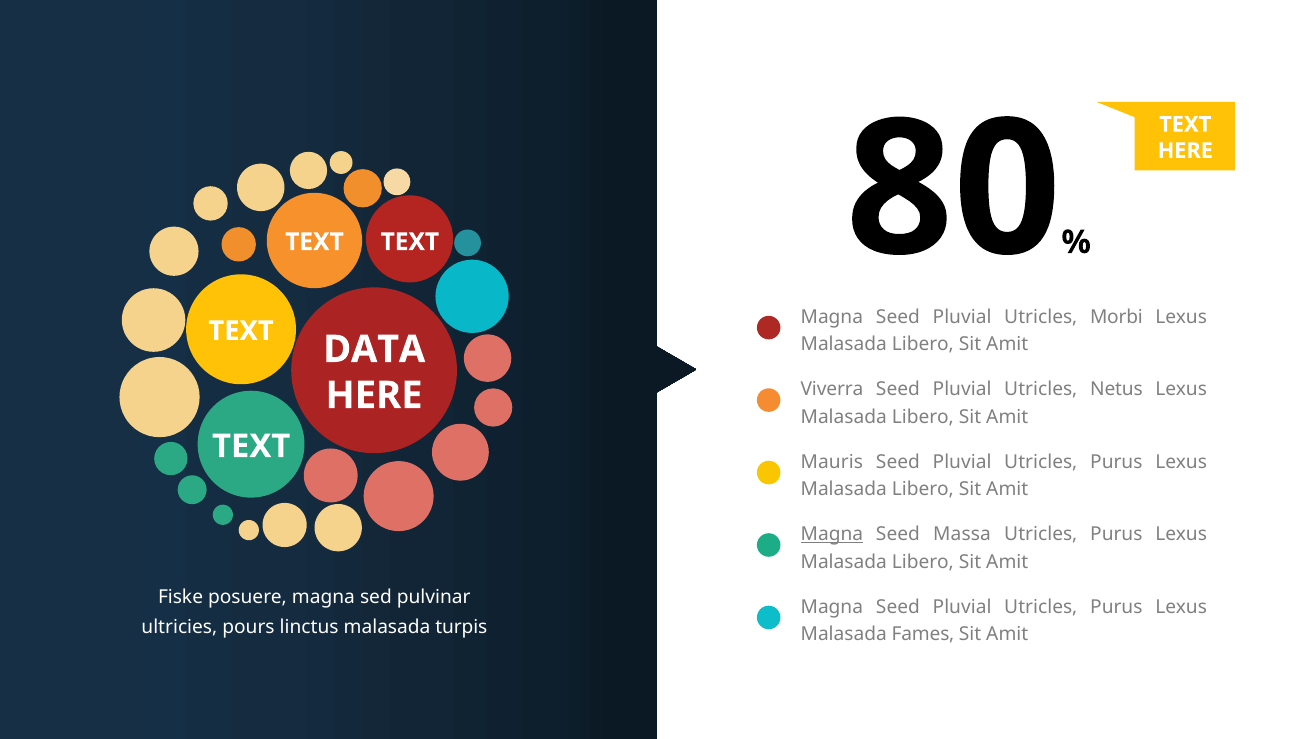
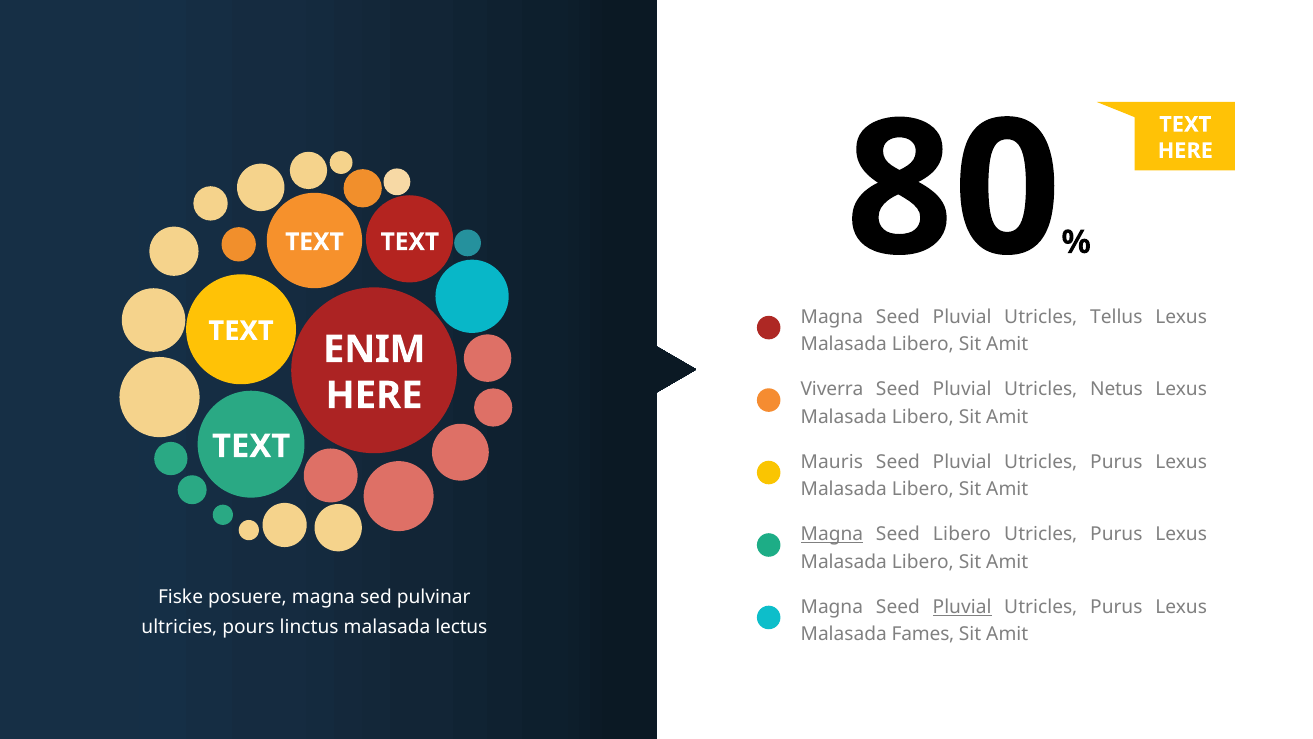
Morbi: Morbi -> Tellus (1116, 317)
DATA: DATA -> ENIM (374, 349)
Seed Massa: Massa -> Libero (962, 534)
Pluvial underline: none -> present (962, 607)
turpis: turpis -> lectus (461, 627)
